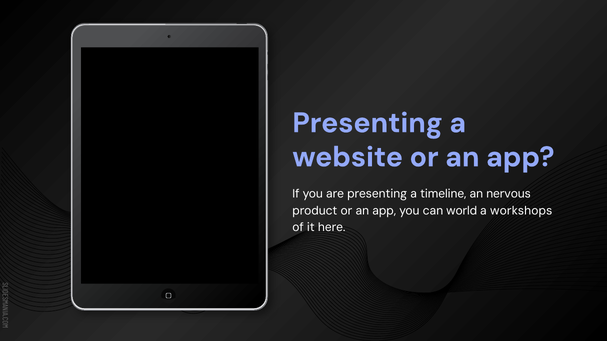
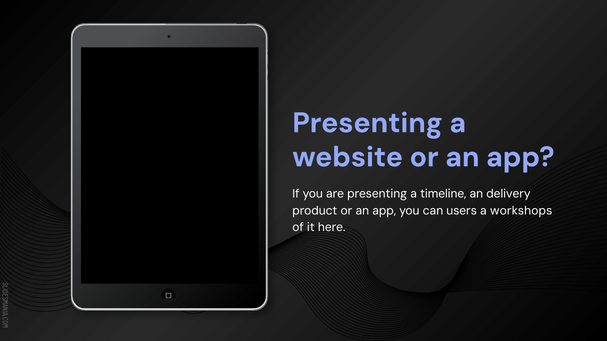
nervous: nervous -> delivery (508, 194)
world: world -> users (462, 211)
